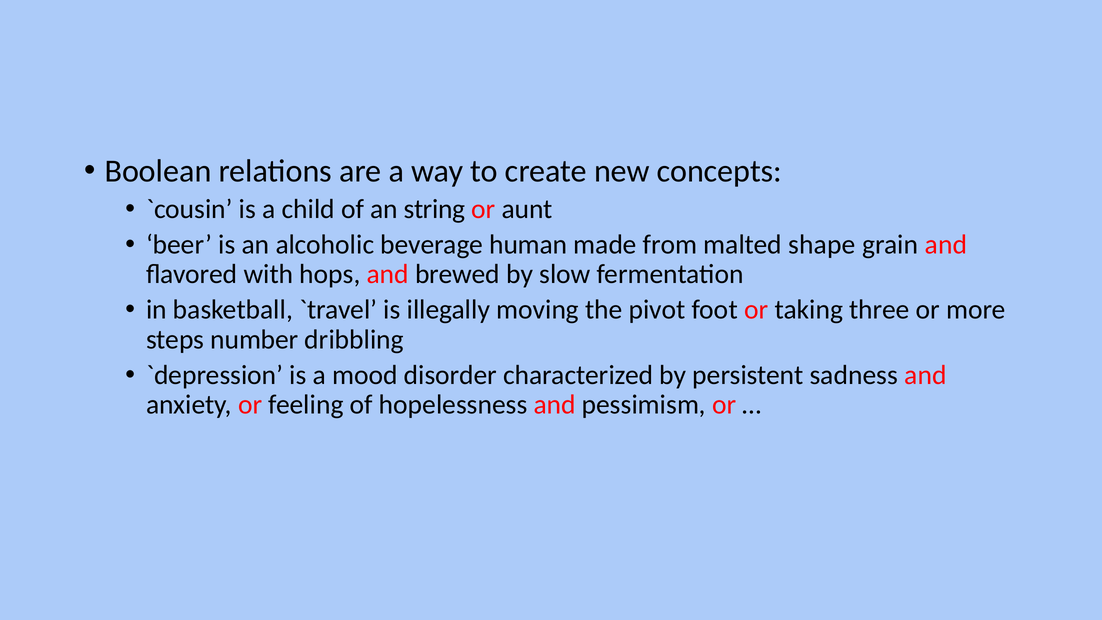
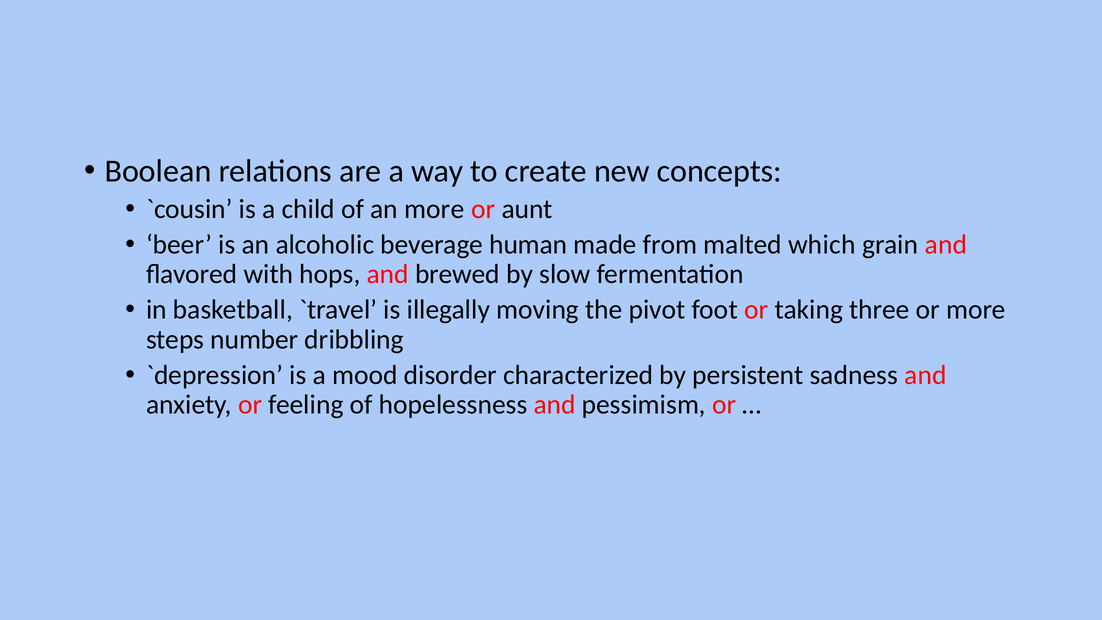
an string: string -> more (434, 209)
shape: shape -> which (822, 245)
